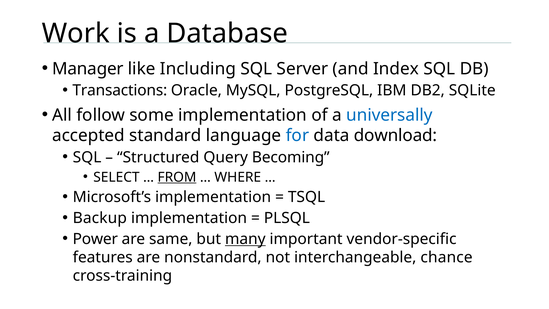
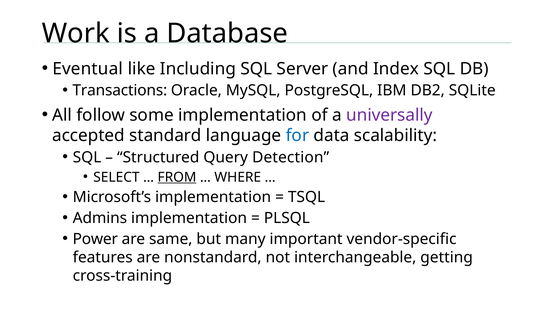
Manager: Manager -> Eventual (88, 69)
universally colour: blue -> purple (389, 115)
download: download -> scalability (395, 135)
Becoming: Becoming -> Detection (291, 157)
Backup: Backup -> Admins (100, 218)
many underline: present -> none (245, 239)
chance: chance -> getting (447, 257)
